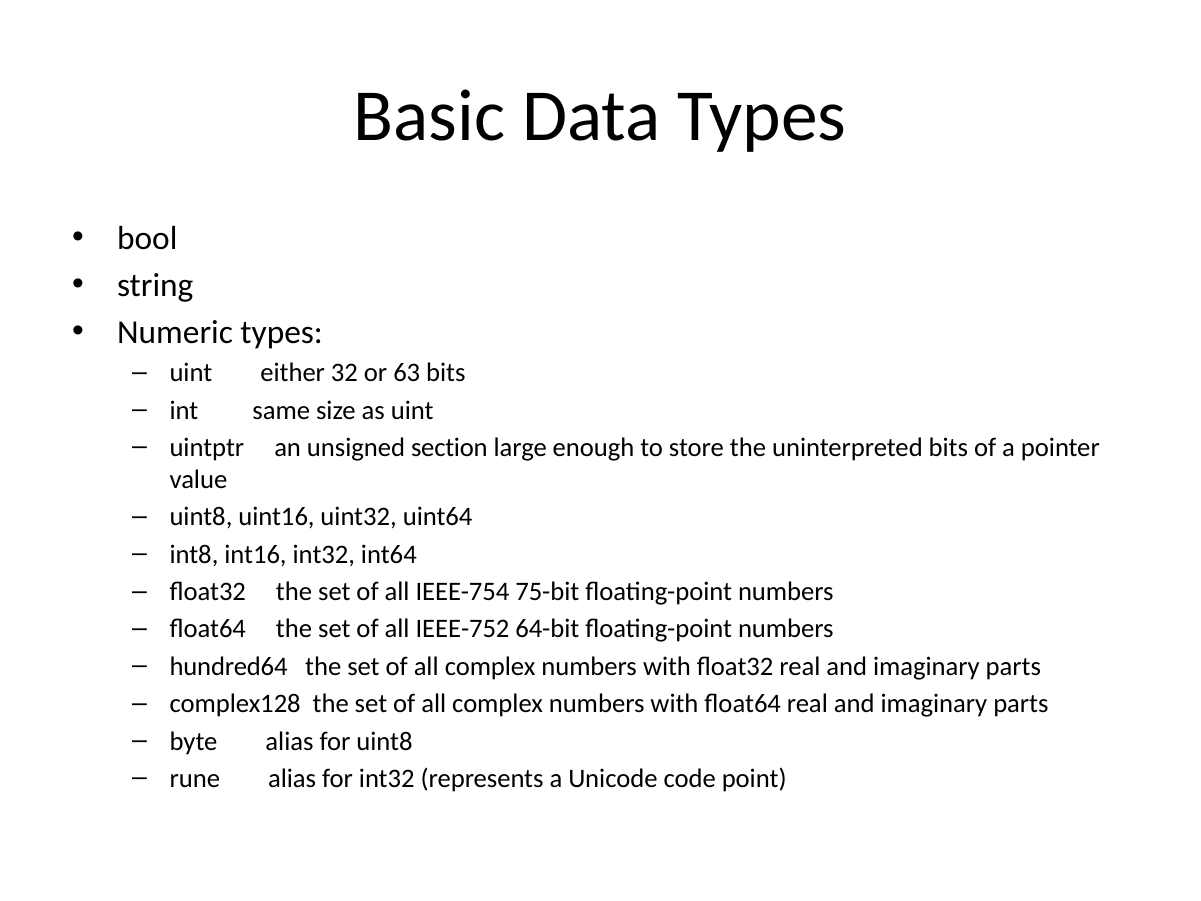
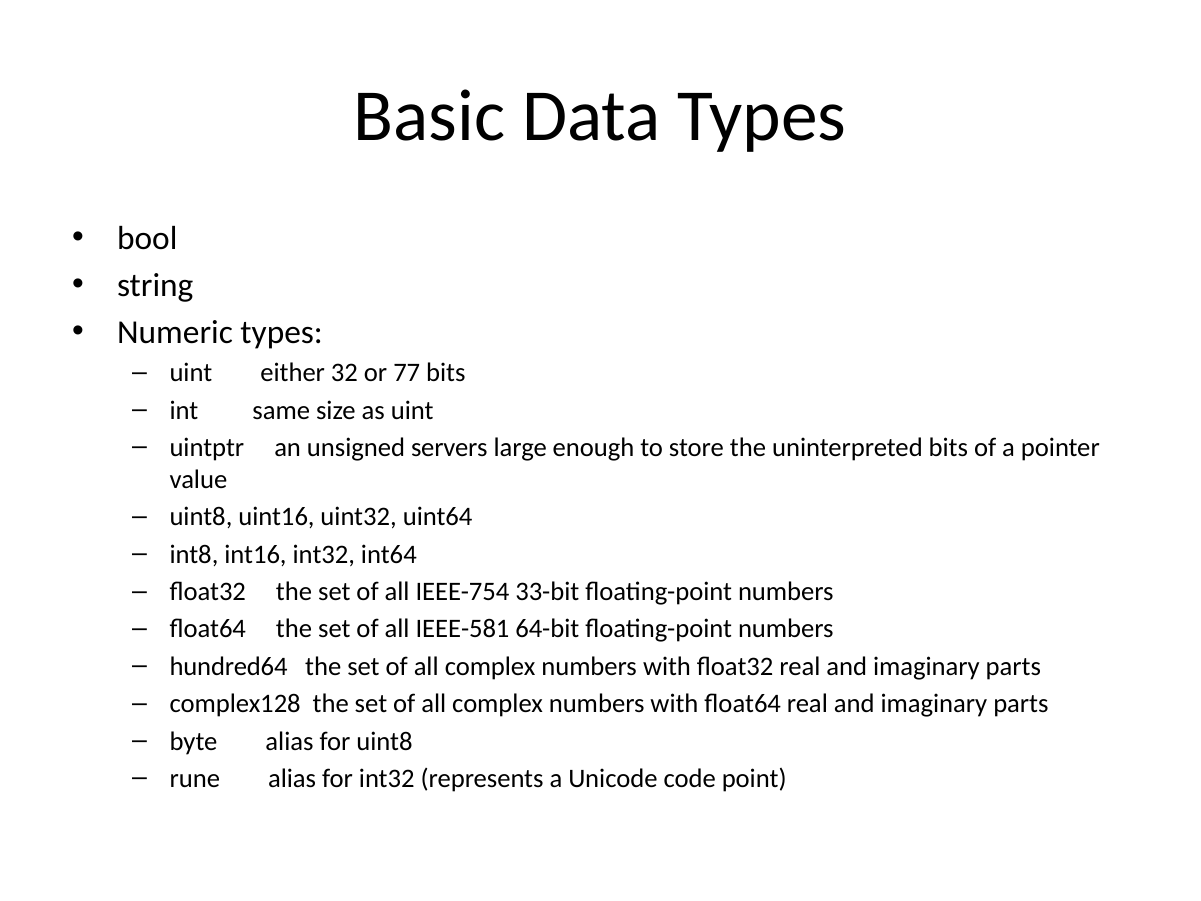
63: 63 -> 77 (407, 373)
section: section -> servers (449, 448)
75-bit: 75-bit -> 33-bit (547, 592)
IEEE-752: IEEE-752 -> IEEE-581 (463, 629)
